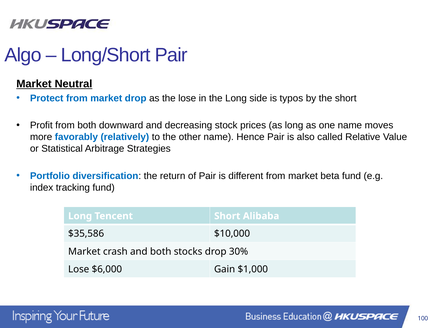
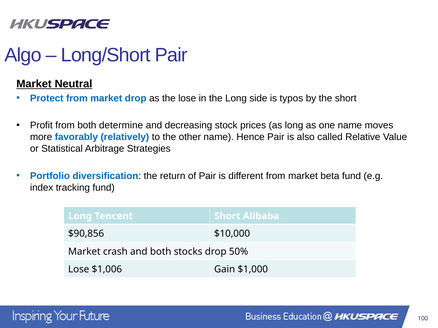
downward: downward -> determine (121, 126)
$35,586: $35,586 -> $90,856 (86, 234)
30%: 30% -> 50% (239, 252)
$6,000: $6,000 -> $1,006 (107, 270)
